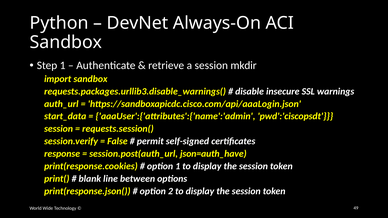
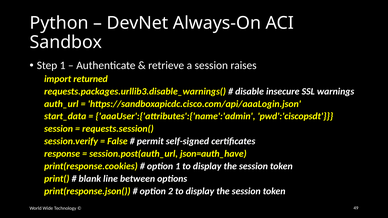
mkdir: mkdir -> raises (244, 66)
import sandbox: sandbox -> returned (91, 79)
